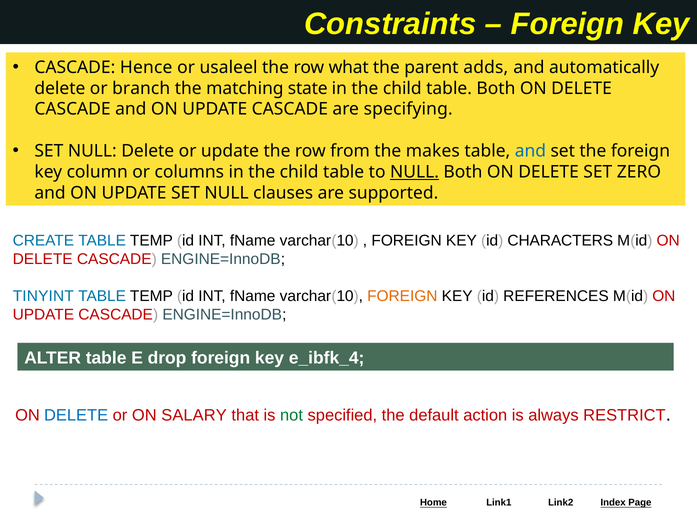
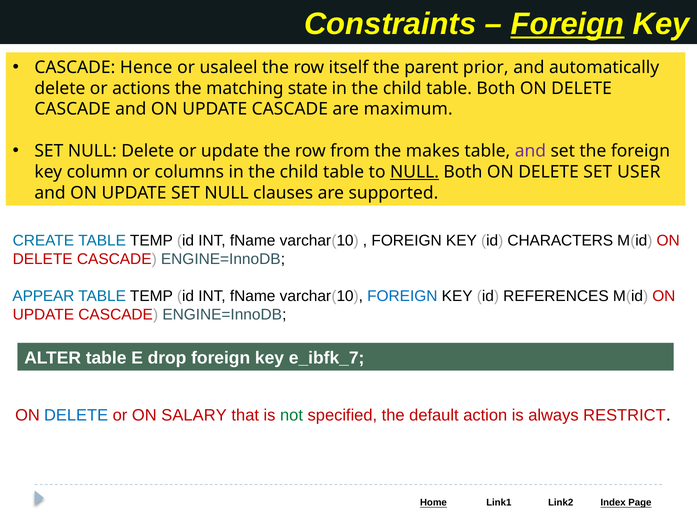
Foreign underline: none -> present (568, 24)
what: what -> itself (349, 67)
adds: adds -> prior (486, 67)
branch: branch -> actions (141, 88)
specifying: specifying -> maximum (408, 109)
and colour: blue -> purple (530, 151)
ZERO: ZERO -> USER (639, 172)
TINYINT: TINYINT -> APPEAR (43, 296)
FOREIGN colour: orange -> blue (402, 296)
e_ibfk_4: e_ibfk_4 -> e_ibfk_7 (327, 358)
